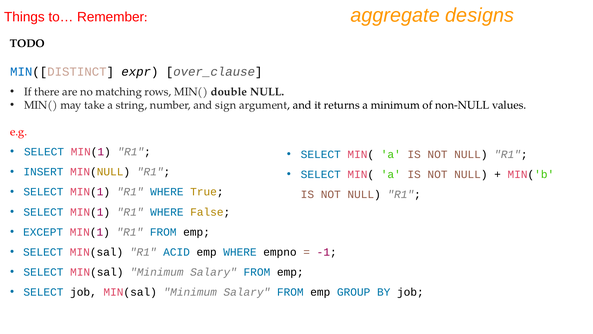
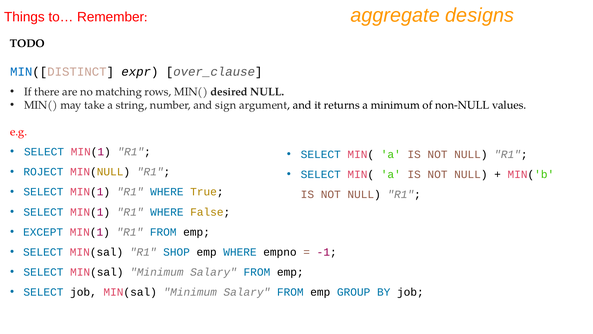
double: double -> desired (229, 92)
INSERT: INSERT -> ROJECT (43, 172)
ACID: ACID -> SHOP (177, 252)
